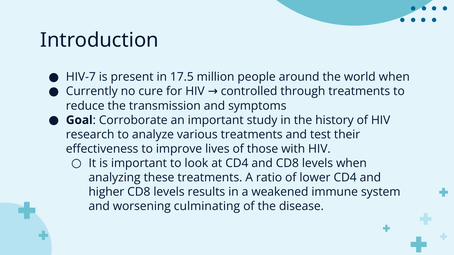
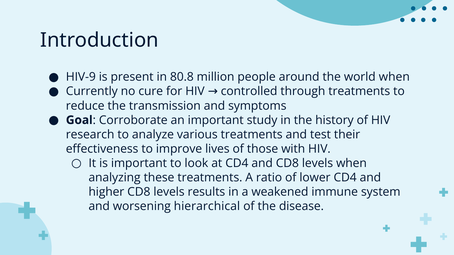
HIV-7: HIV-7 -> HIV-9 (81, 77)
17.5: 17.5 -> 80.8 (182, 77)
culminating: culminating -> hierarchical (207, 206)
